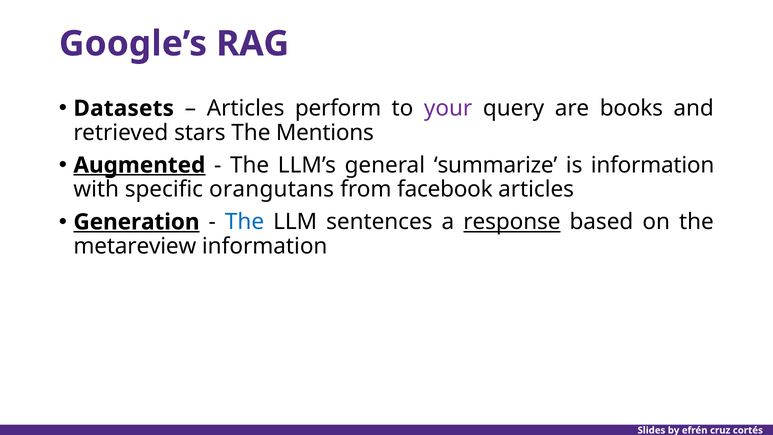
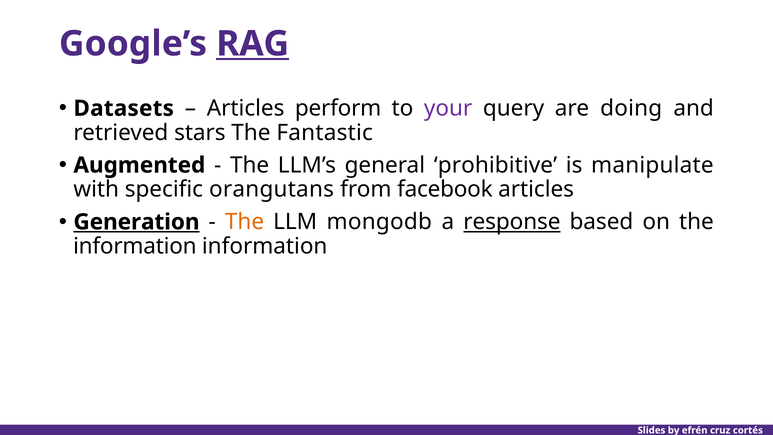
RAG underline: none -> present (253, 44)
books: books -> doing (631, 108)
Mentions: Mentions -> Fantastic (325, 133)
Augmented underline: present -> none (139, 165)
summarize: summarize -> prohibitive (495, 165)
is information: information -> manipulate (652, 165)
The colour: blue -> orange (245, 222)
sentences: sentences -> mongodb (379, 222)
metareview: metareview -> information (135, 246)
